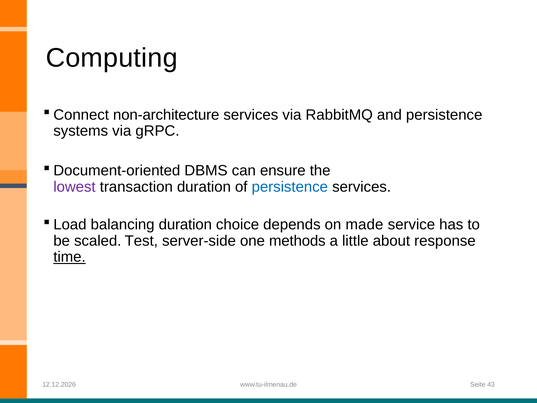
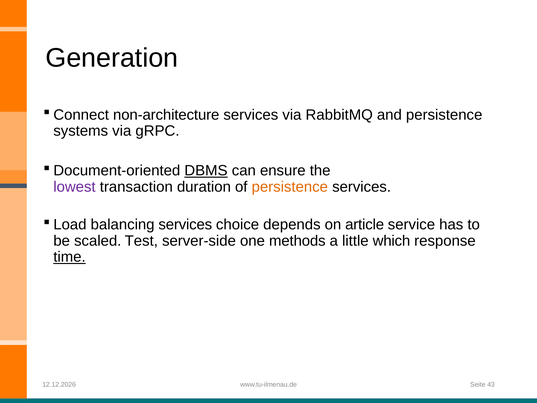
Computing: Computing -> Generation (112, 58)
DBMS underline: none -> present (206, 171)
persistence colour: blue -> orange (290, 187)
balancing duration: duration -> services (185, 225)
made: made -> article (365, 225)
about: about -> which (391, 241)
